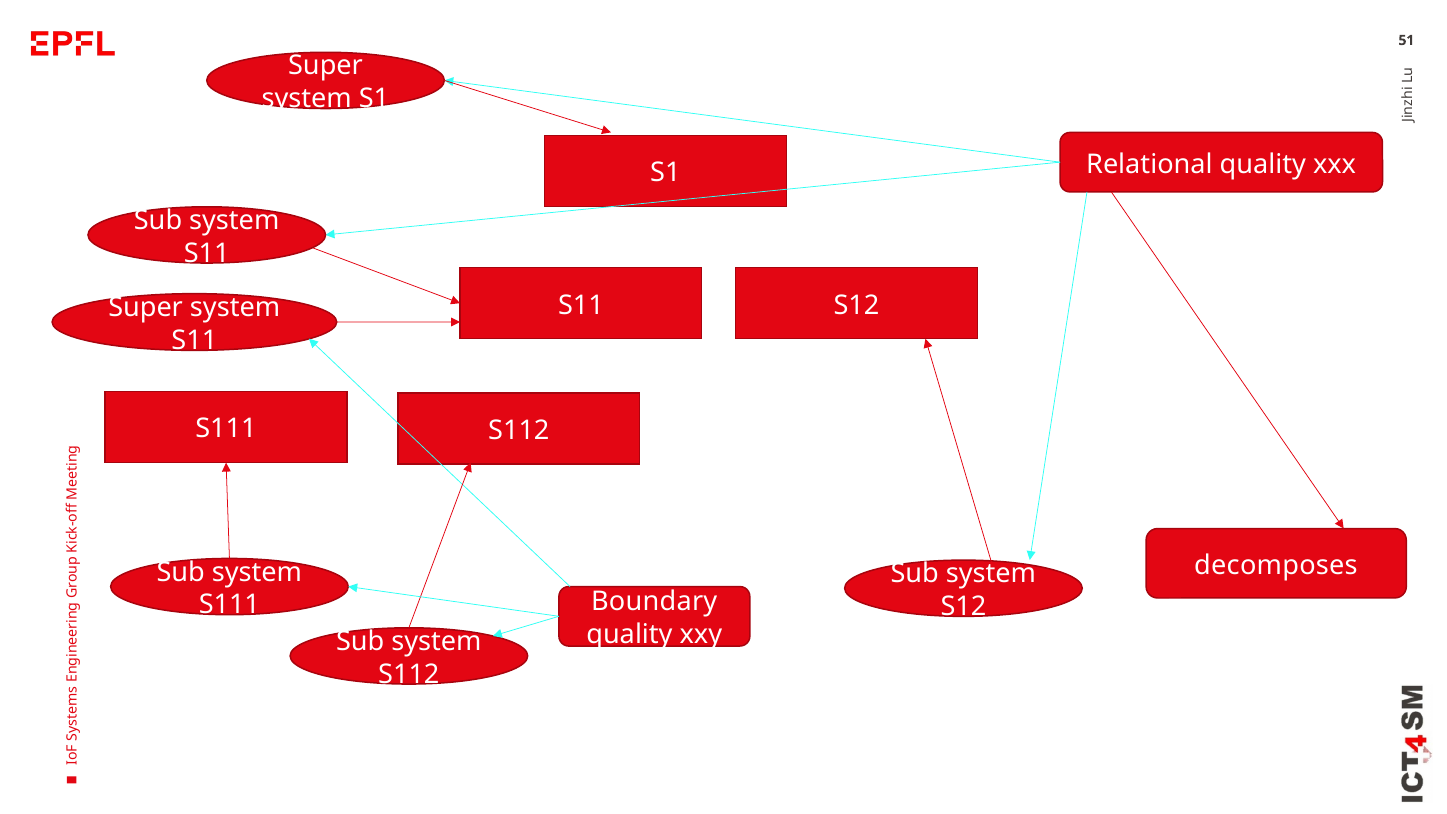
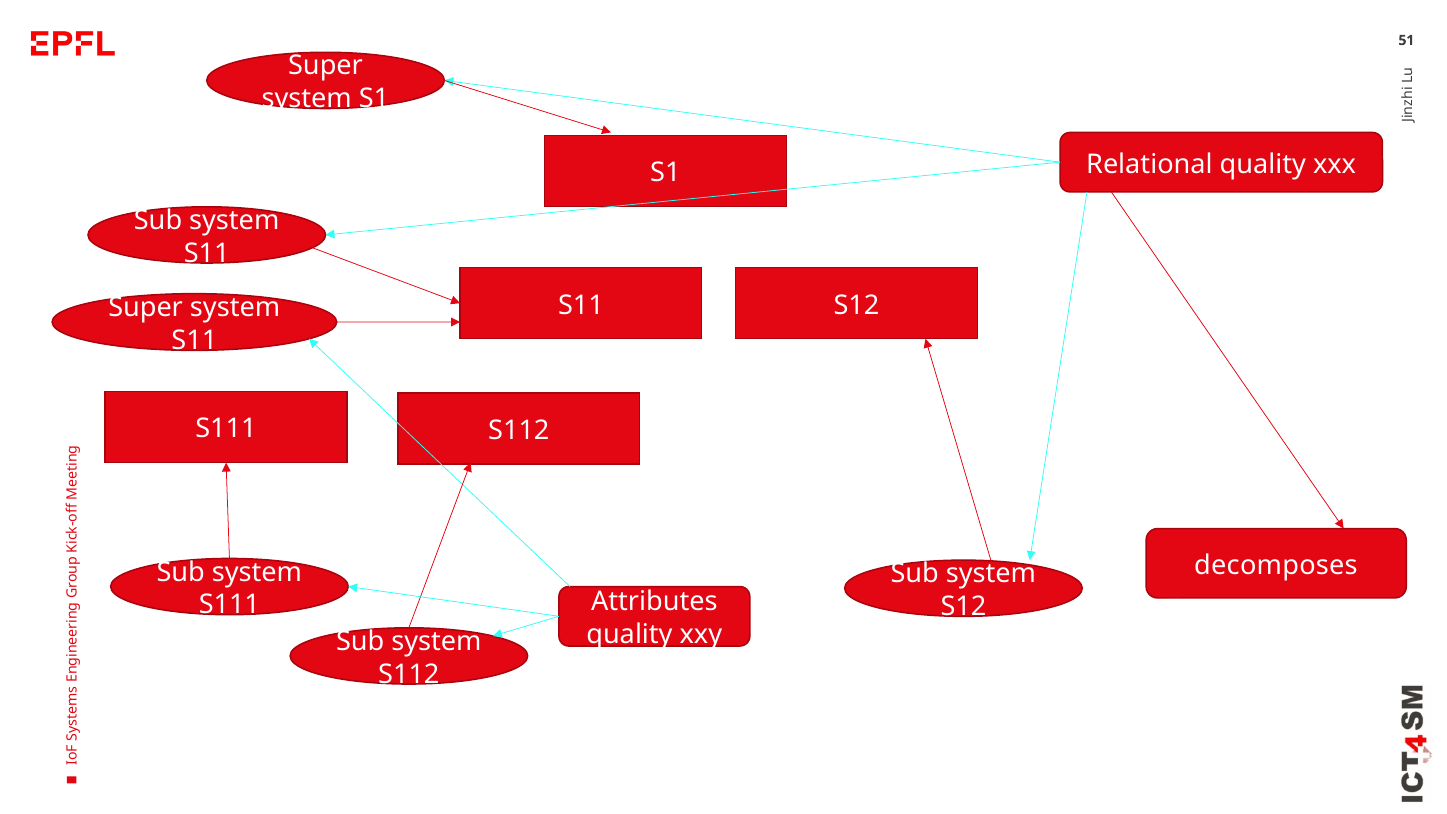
Boundary: Boundary -> Attributes (654, 602)
